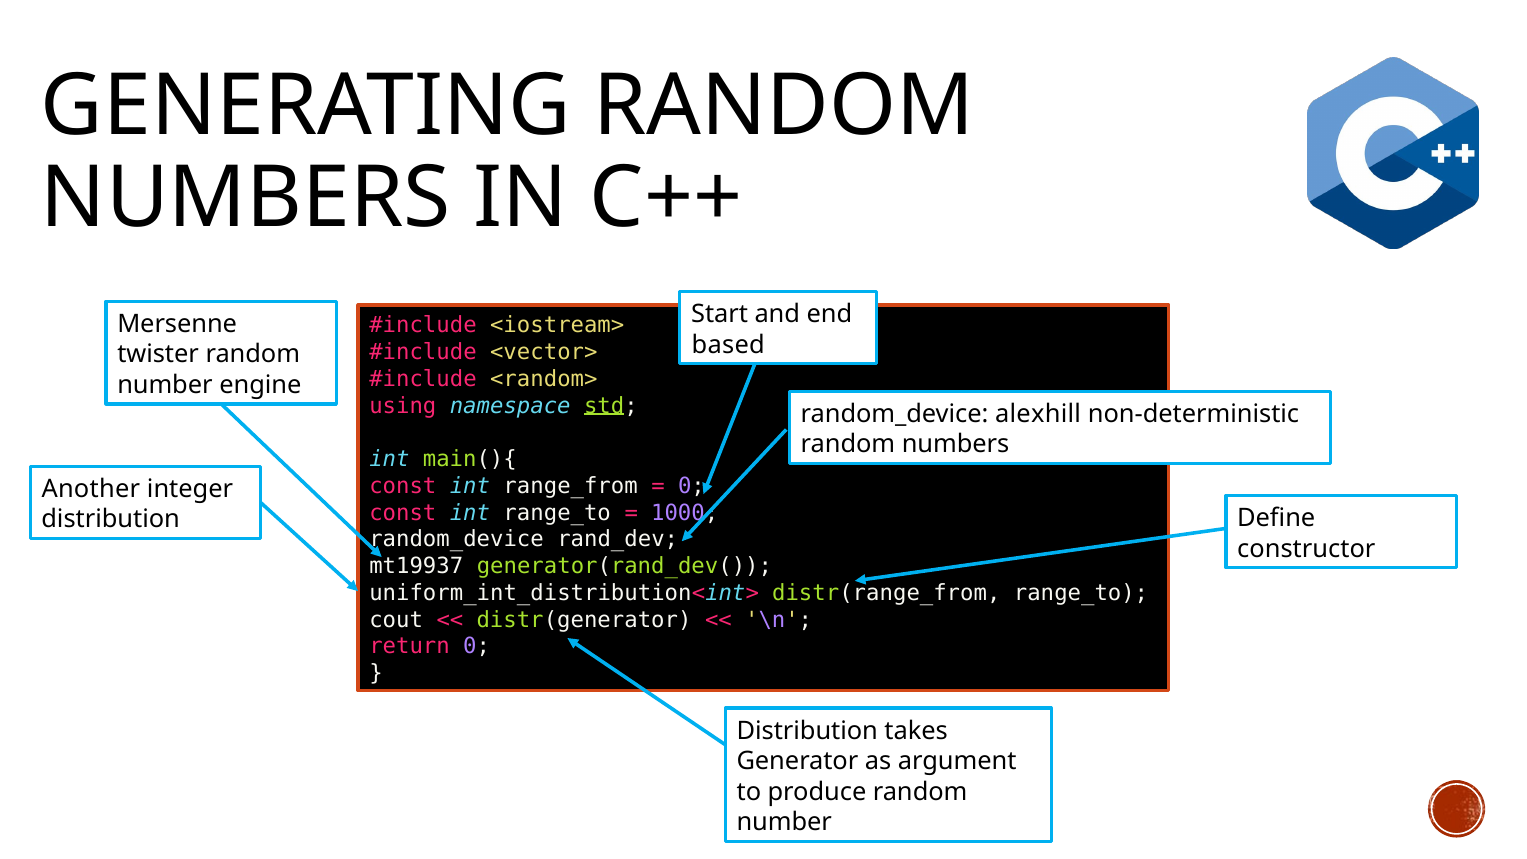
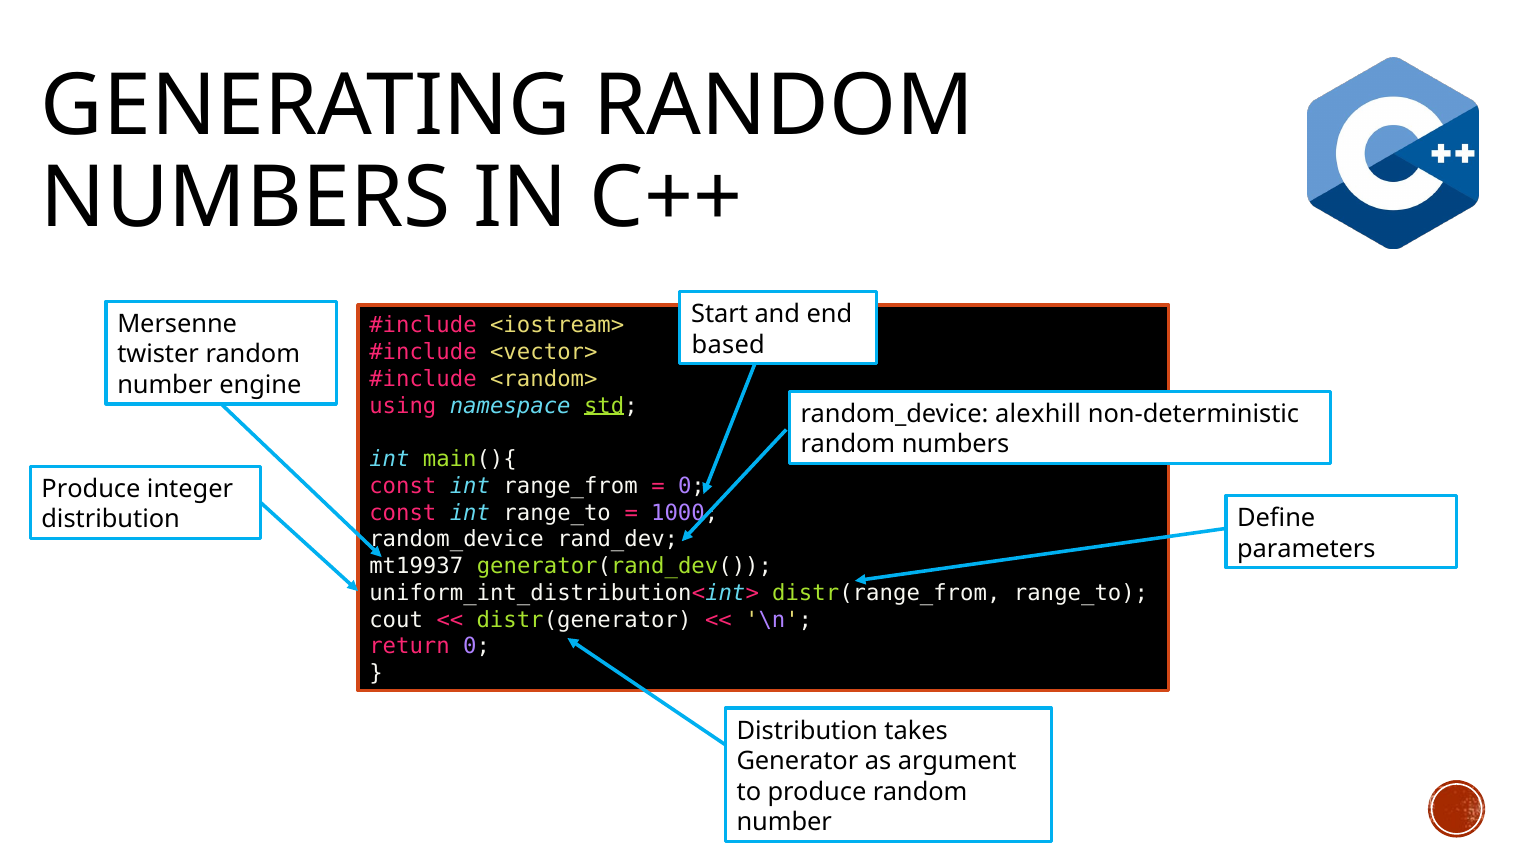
Another: Another -> Produce (91, 489)
constructor: constructor -> parameters (1306, 549)
